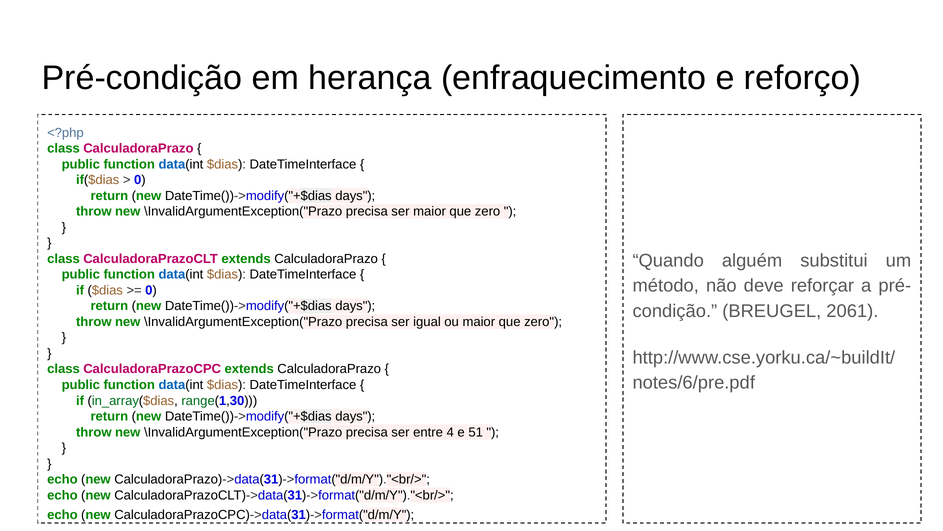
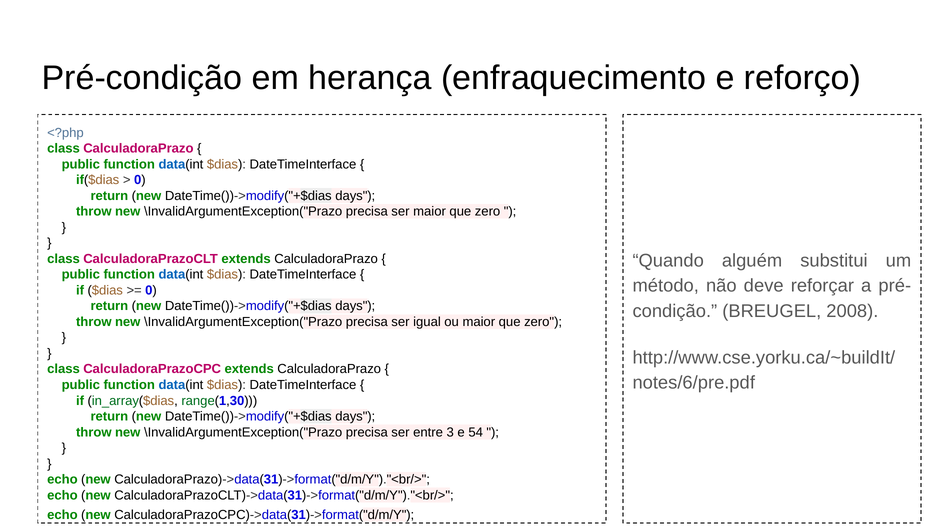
2061: 2061 -> 2008 (852, 311)
4: 4 -> 3 (450, 432)
51: 51 -> 54 (476, 432)
